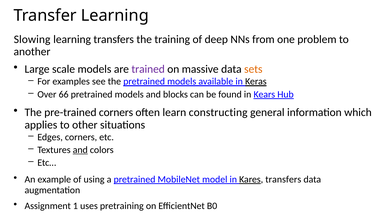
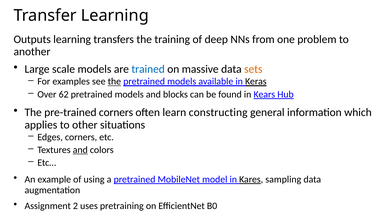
Slowing: Slowing -> Outputs (32, 39)
trained colour: purple -> blue (148, 69)
the underline: none -> present (114, 81)
66: 66 -> 62 (64, 94)
Kares transfers: transfers -> sampling (283, 179)
1: 1 -> 2 (75, 206)
